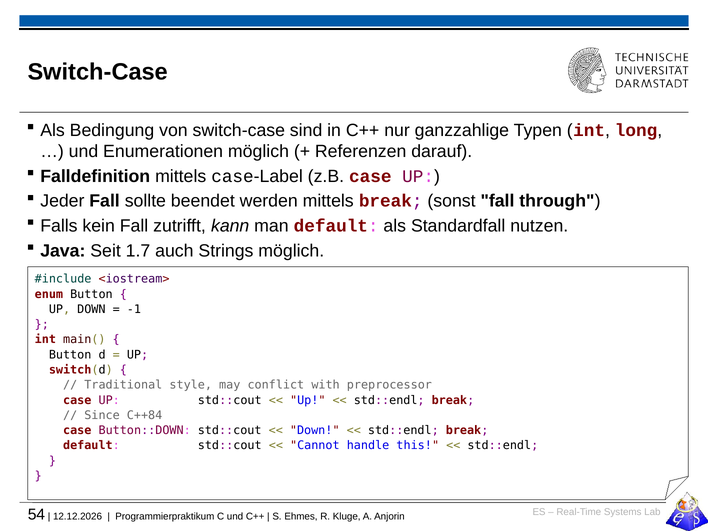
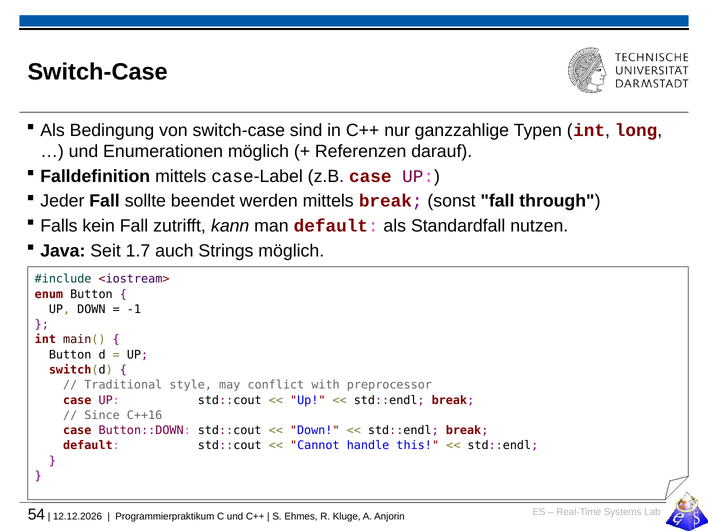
C++84: C++84 -> C++16 (145, 415)
